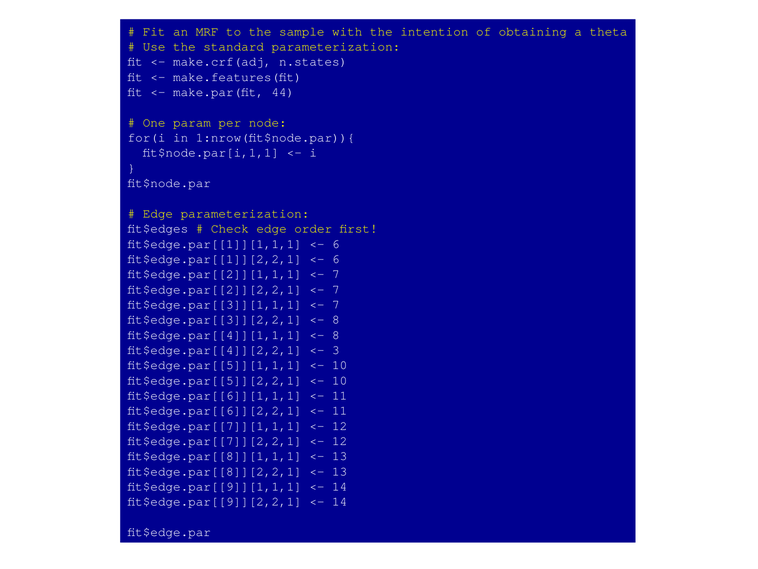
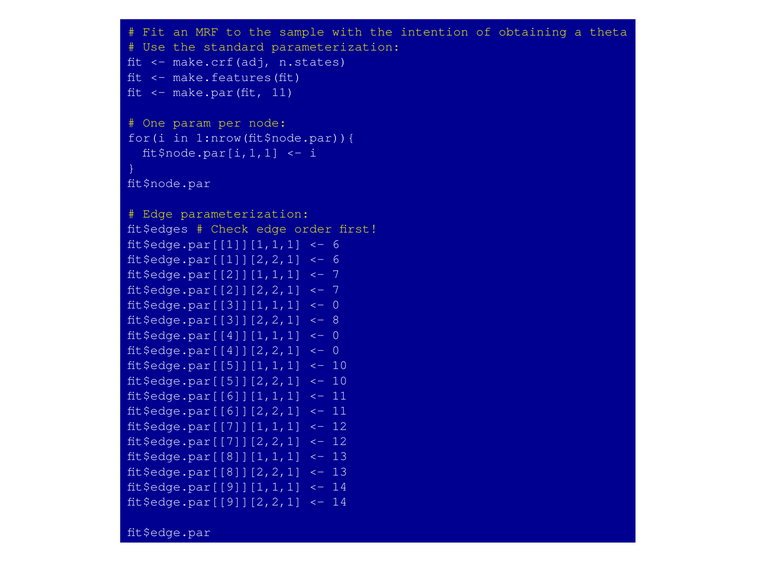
make.par(fit 44: 44 -> 11 (283, 92)
7: 7 -> 0 (336, 304)
8: 8 -> 0 (336, 335)
3: 3 -> 0 (336, 350)
